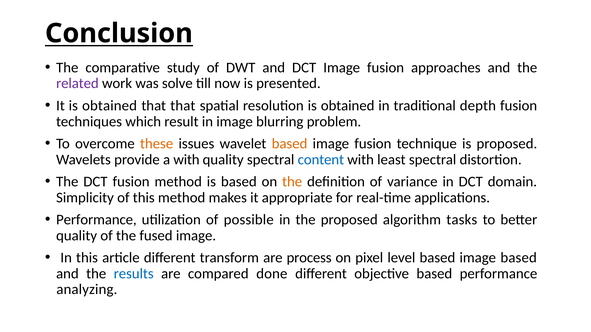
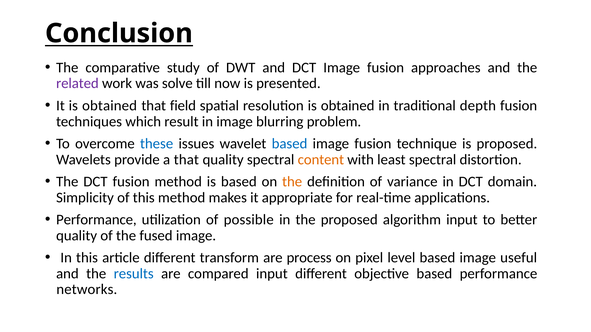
that that: that -> field (183, 106)
these colour: orange -> blue (157, 144)
based colour: orange -> blue (290, 144)
a with: with -> that (186, 160)
content colour: blue -> orange (321, 160)
algorithm tasks: tasks -> input (462, 220)
image based: based -> useful (519, 258)
compared done: done -> input (272, 274)
analyzing: analyzing -> networks (87, 290)
